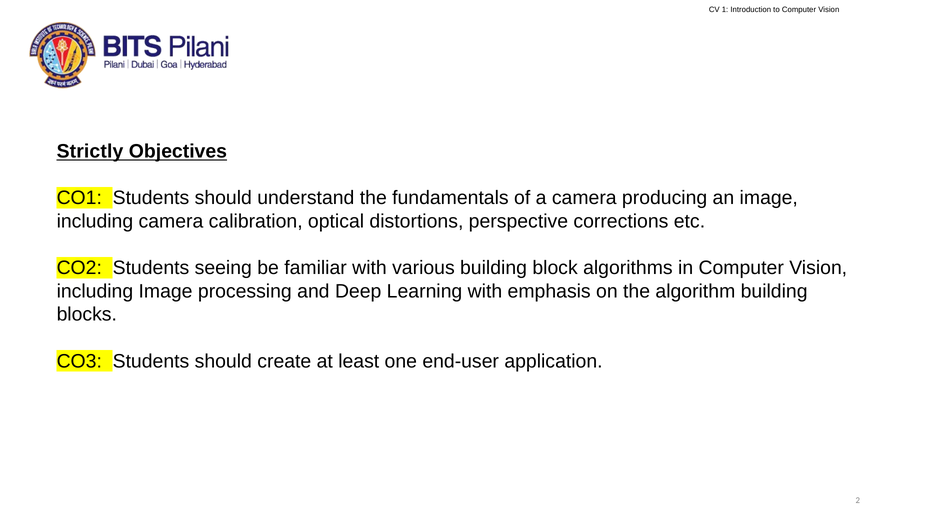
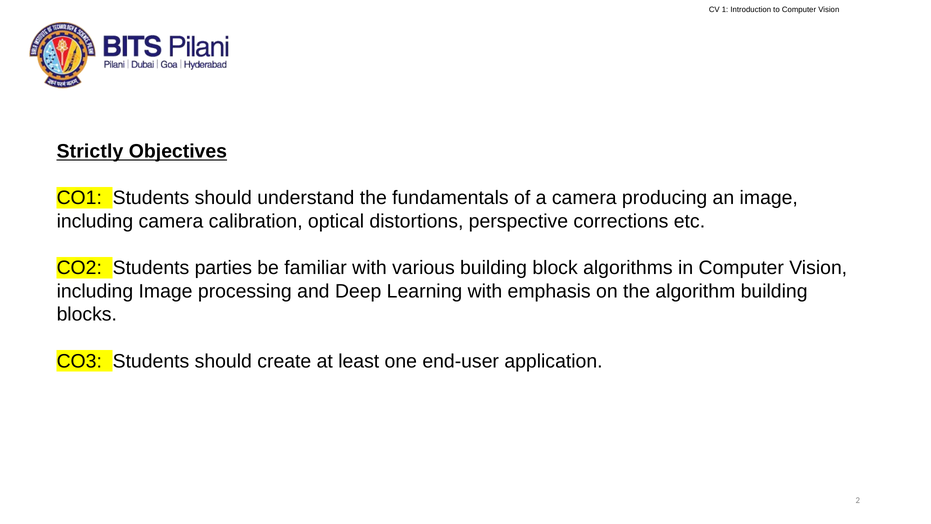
seeing: seeing -> parties (223, 268)
